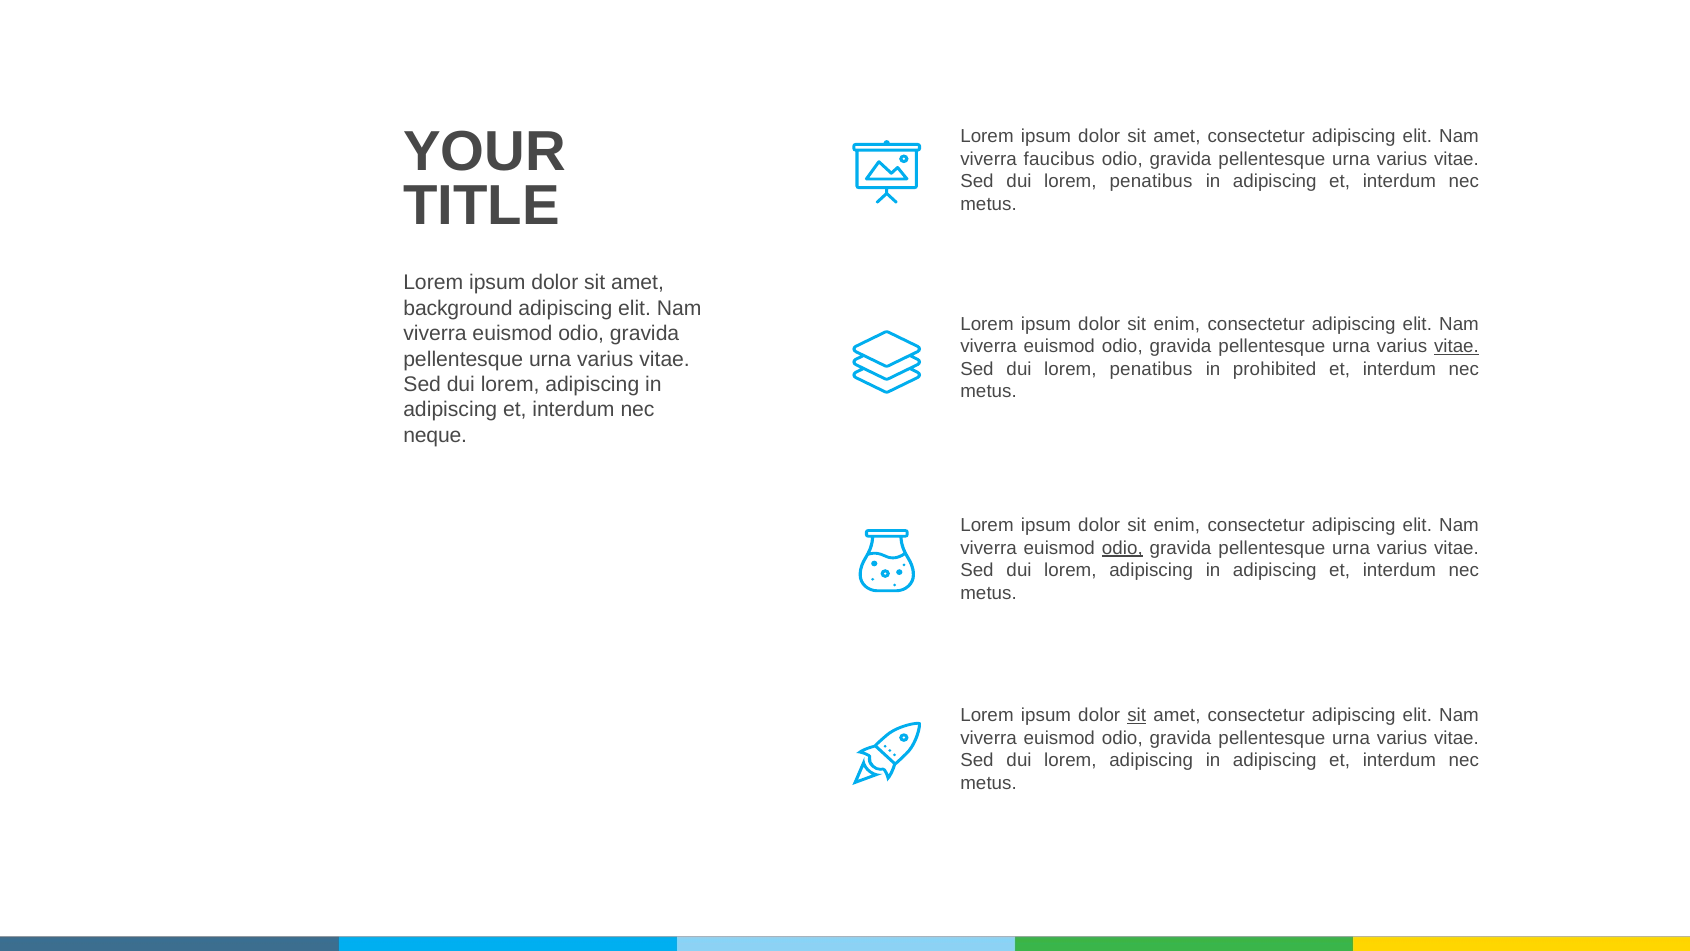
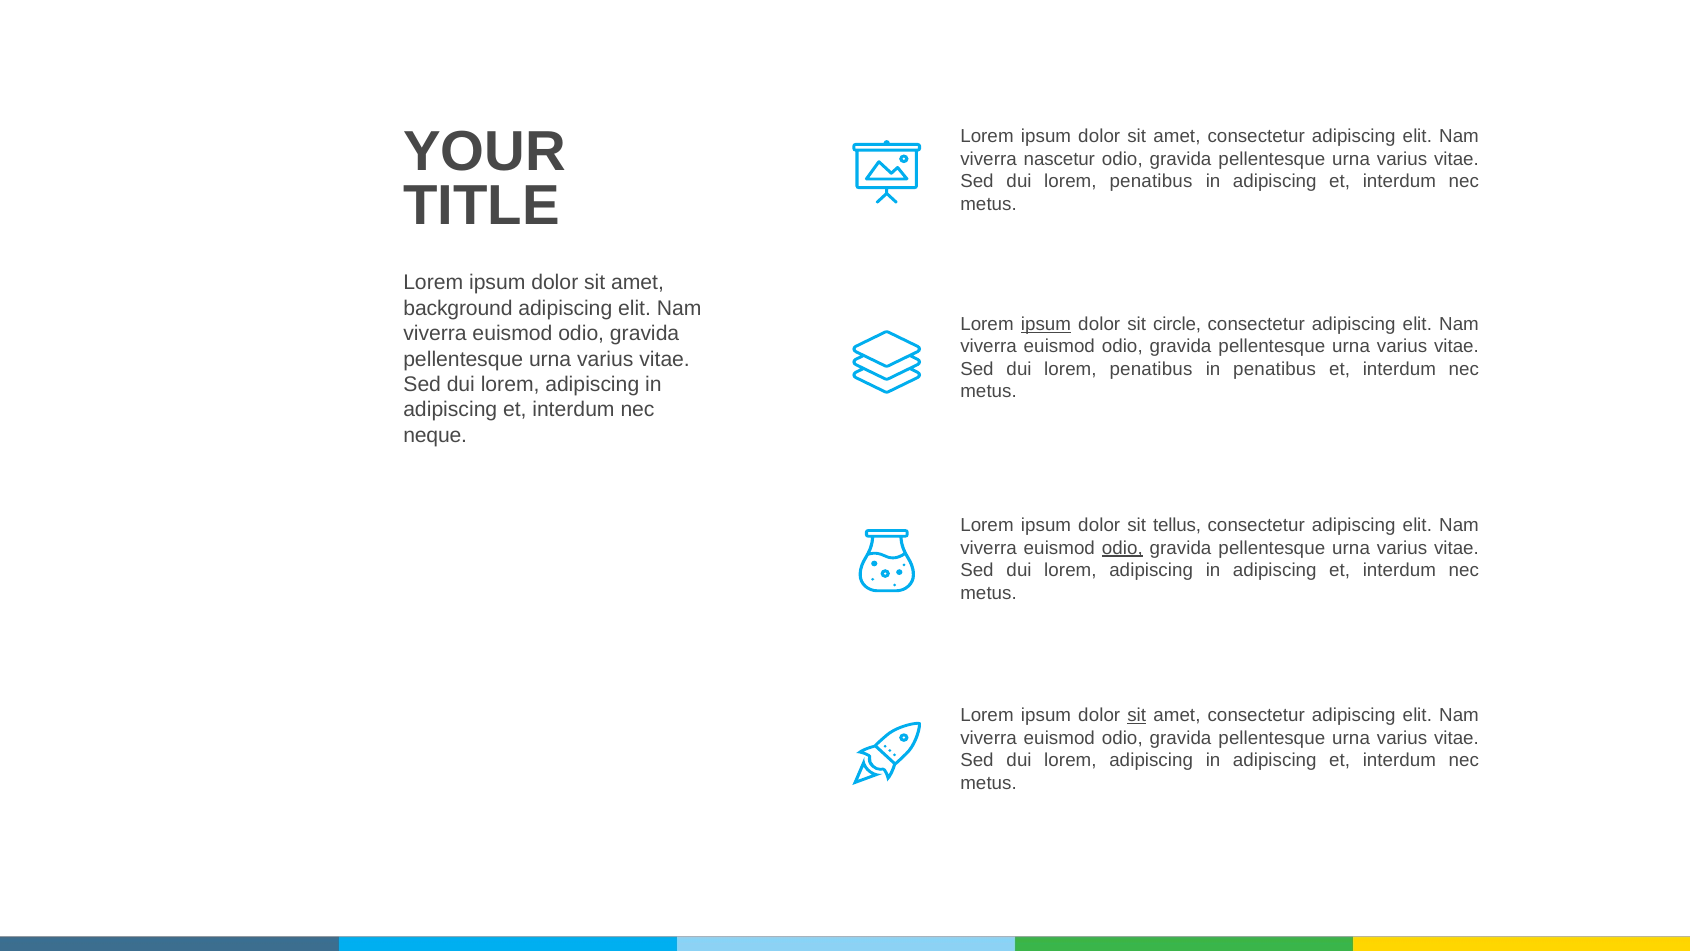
faucibus: faucibus -> nascetur (1059, 159)
ipsum underline: none -> present (1046, 324)
enim: enim -> circle (1177, 324)
vitae underline: present -> none (1456, 346)
in prohibited: prohibited -> penatibus (1275, 369)
enim: enim -> tellus (1177, 525)
